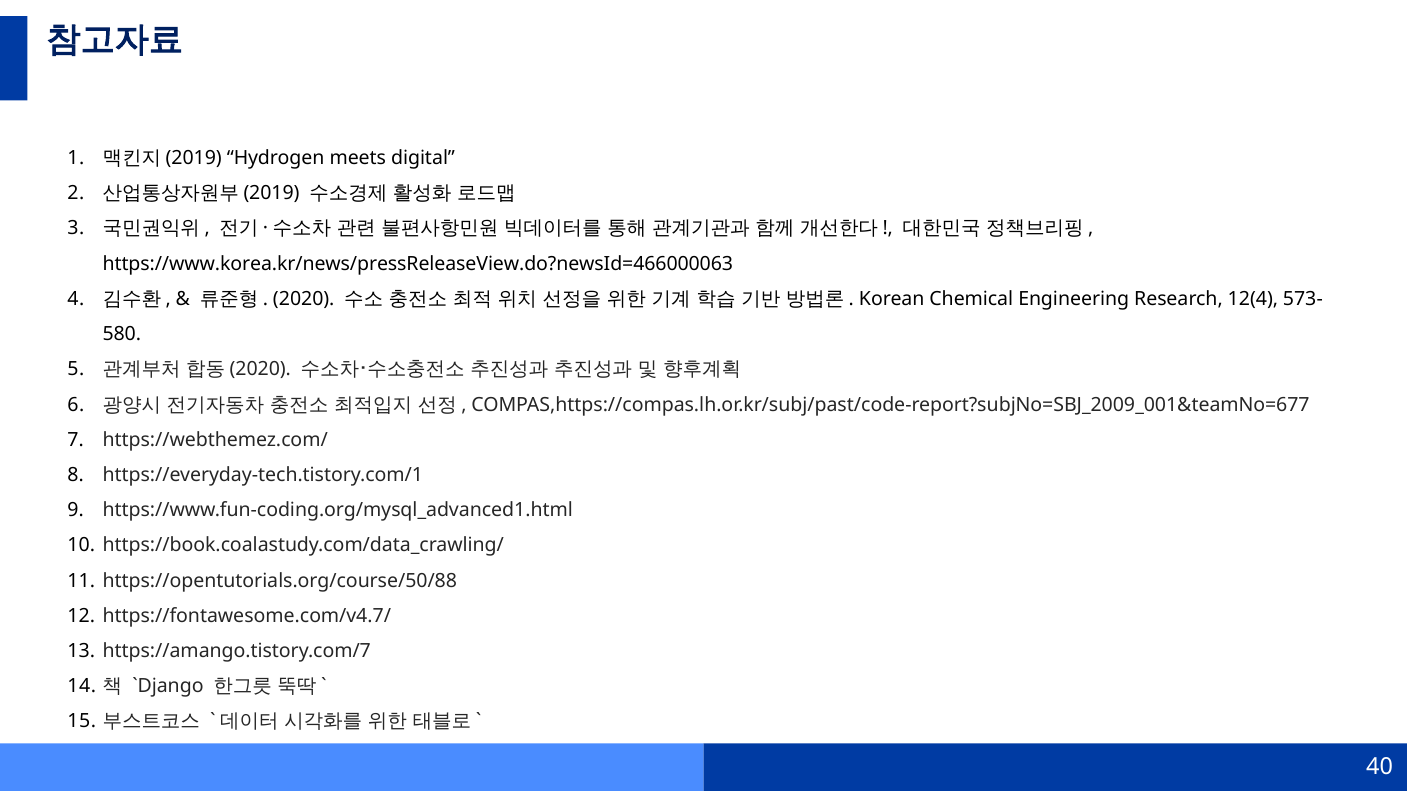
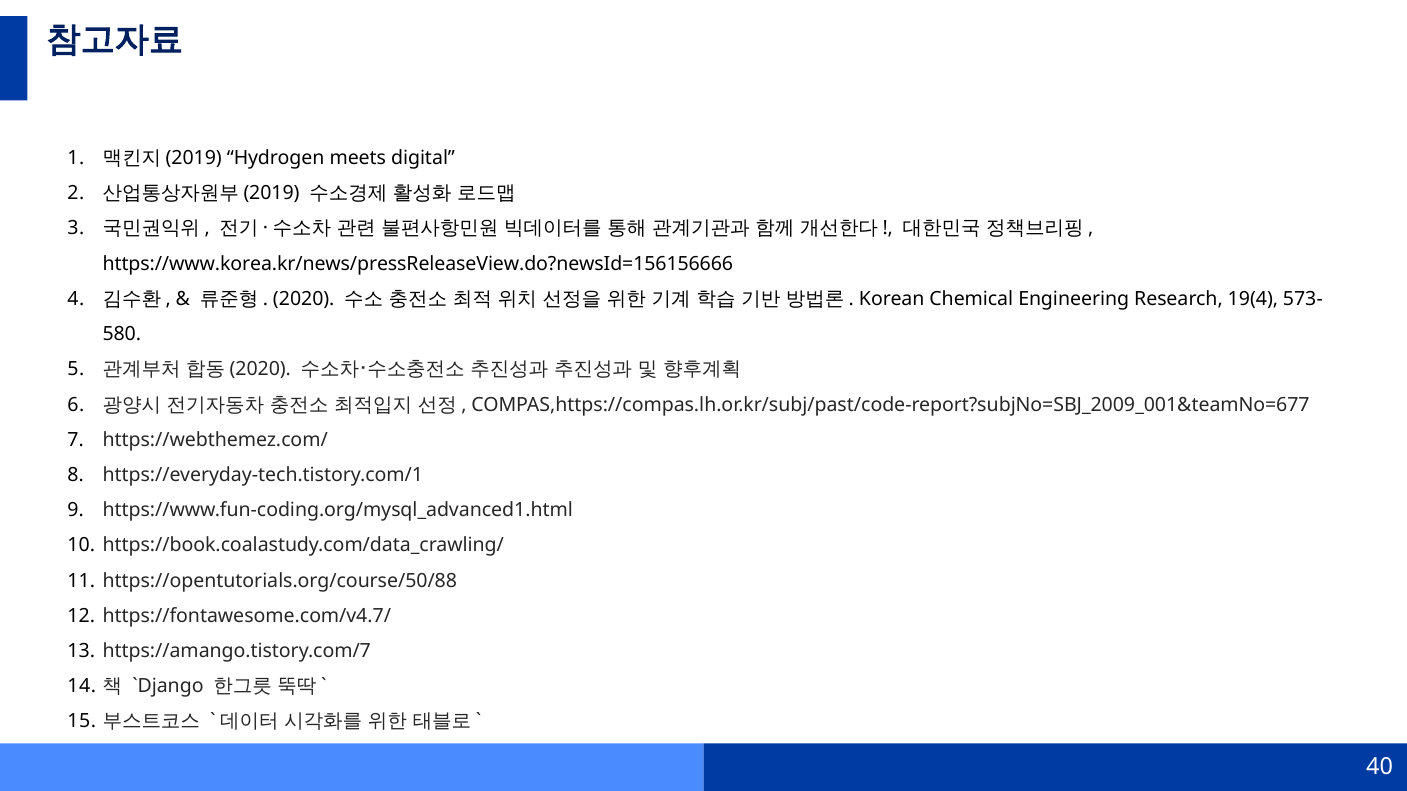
https://www.korea.kr/news/pressReleaseView.do?newsId=466000063: https://www.korea.kr/news/pressReleaseView.do?newsId=466000063 -> https://www.korea.kr/news/pressReleaseView.do?newsId=156156666 (418, 264)
12(4: 12(4 -> 19(4 (1253, 299)
